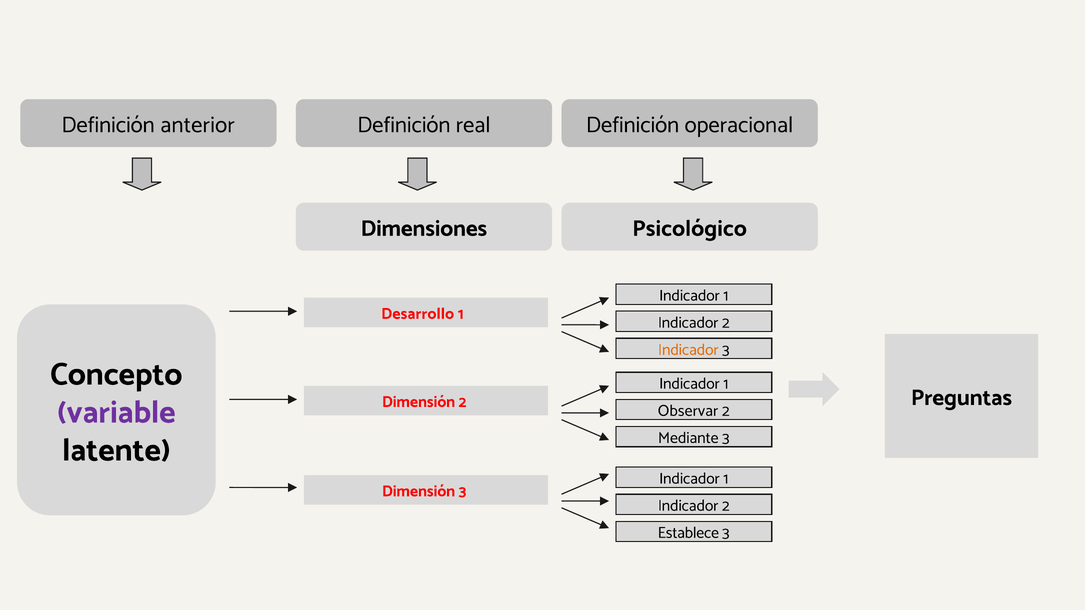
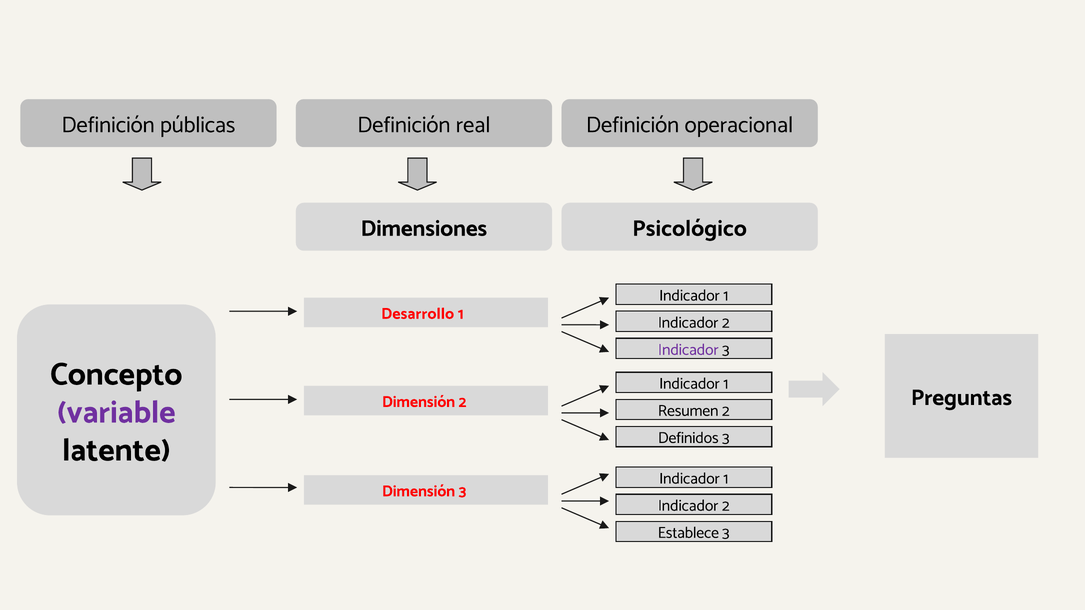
anterior: anterior -> públicas (198, 125)
Indicador colour: orange -> purple (688, 350)
Observar: Observar -> Resumen (688, 411)
Mediante: Mediante -> Definidos (688, 438)
